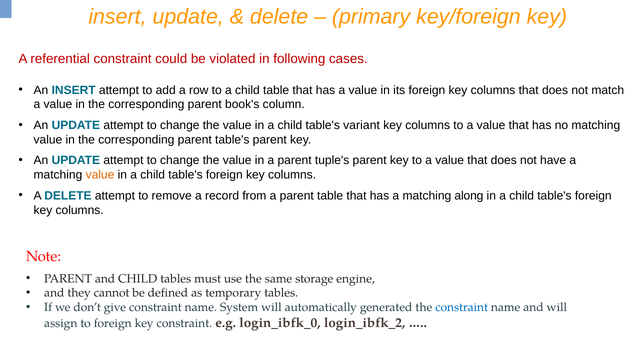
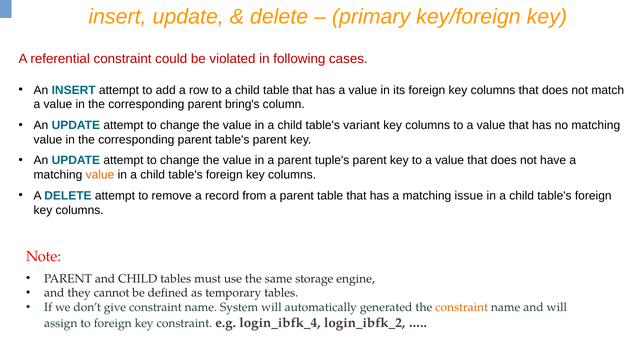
book's: book's -> bring's (242, 105)
along: along -> issue (469, 196)
constraint colour: blue -> orange (462, 308)
login_ibfk_0: login_ibfk_0 -> login_ibfk_4 (280, 323)
